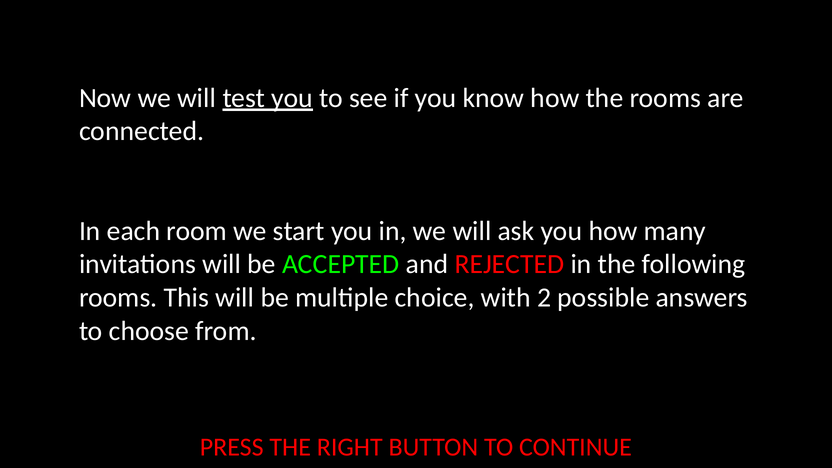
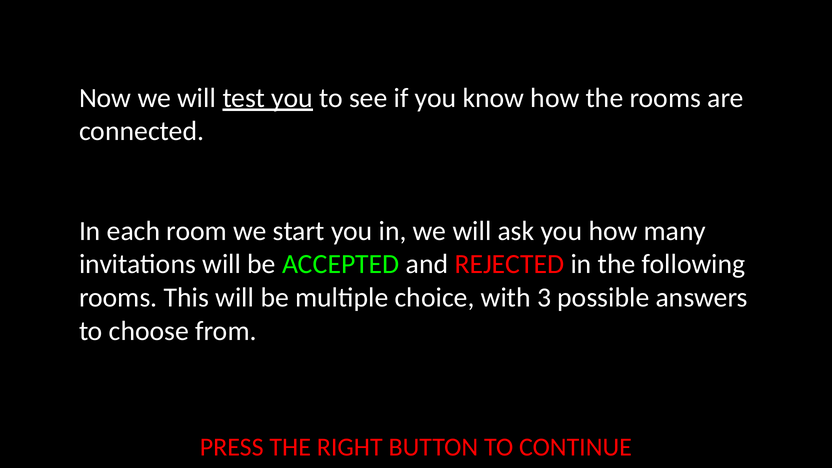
2: 2 -> 3 (544, 298)
